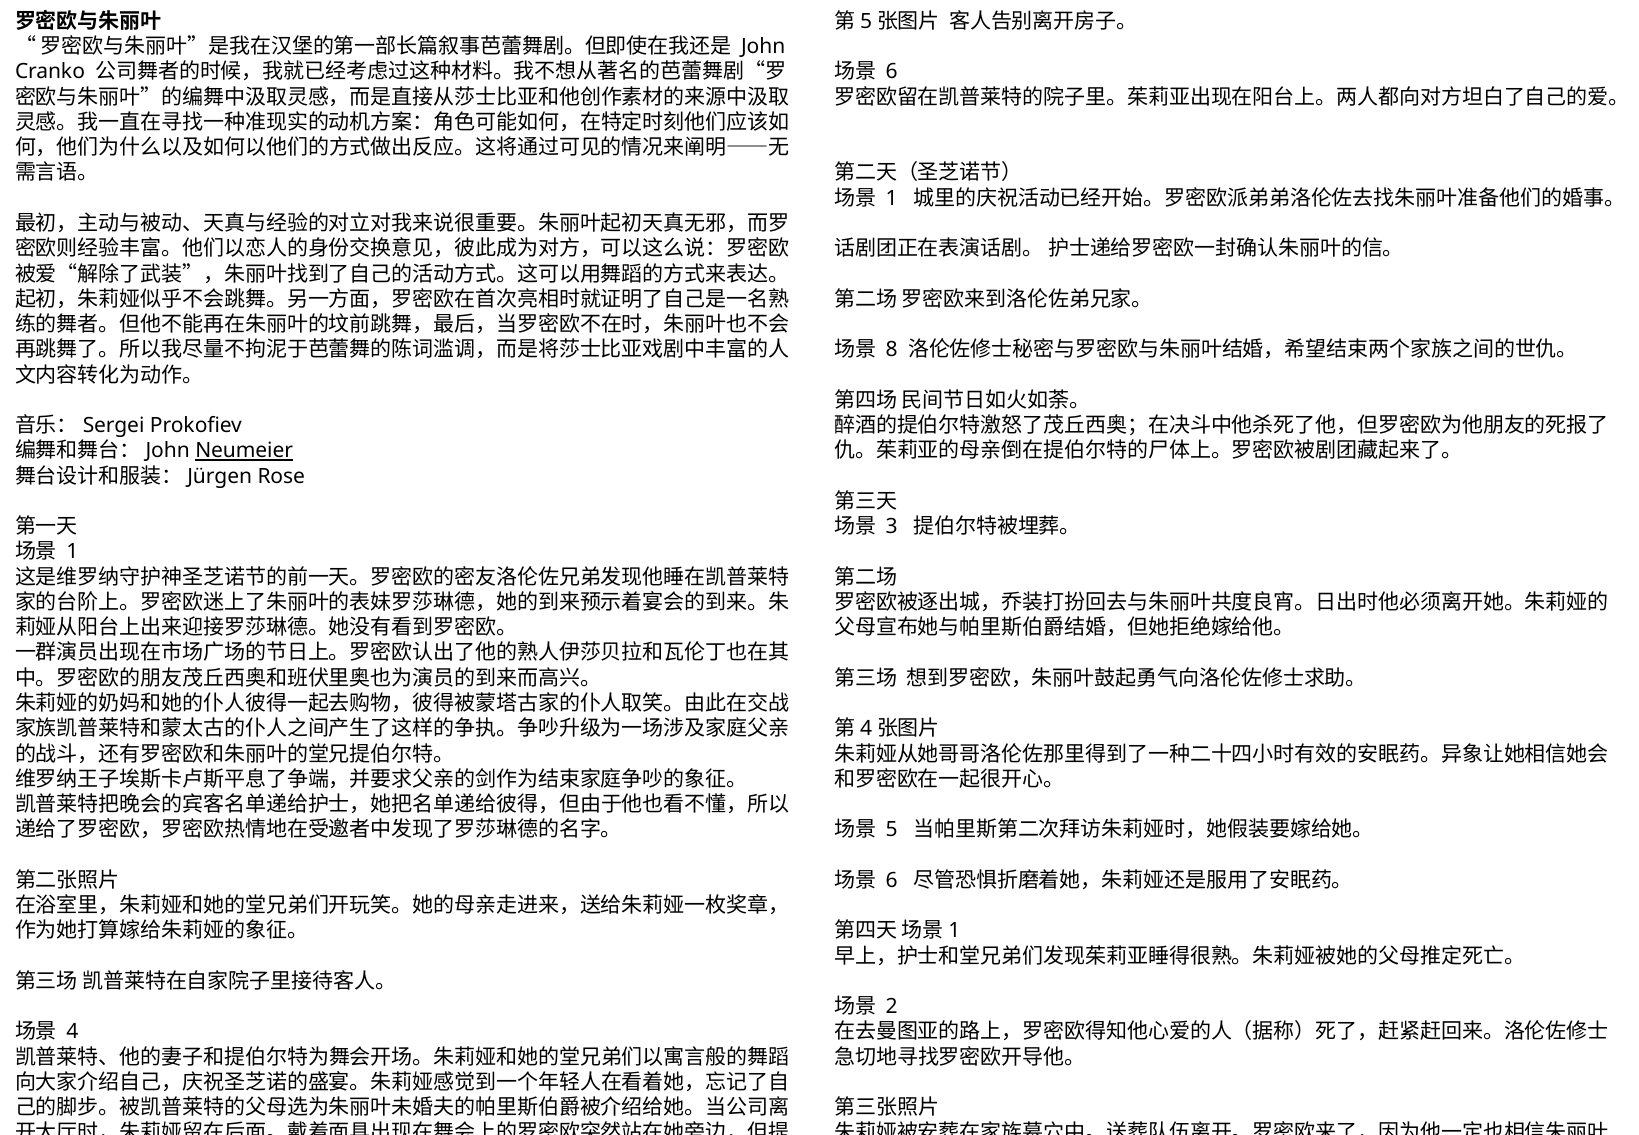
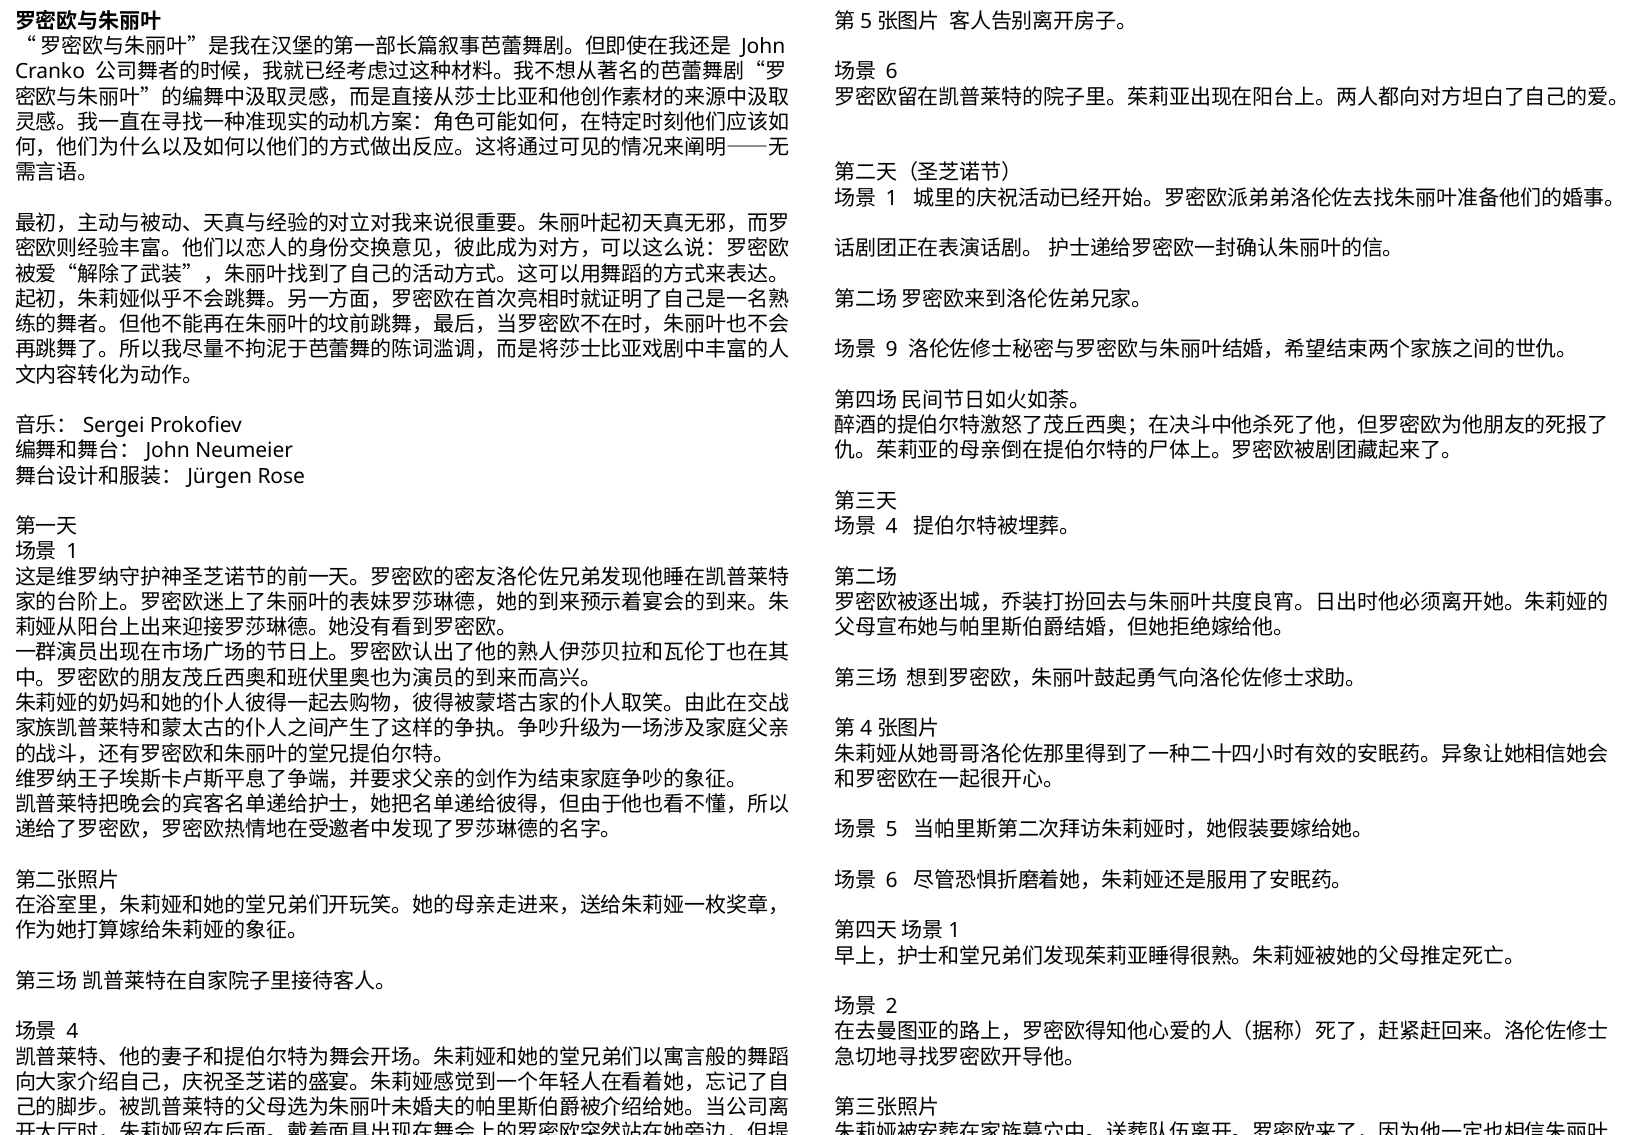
8: 8 -> 9 (892, 350)
Neumeier underline: present -> none (244, 451)
3: 3 -> 4 (892, 527)
